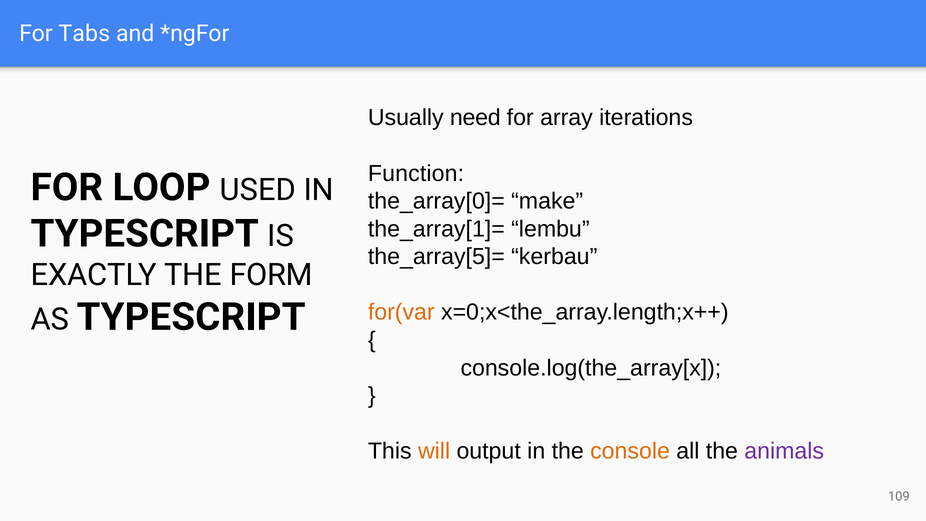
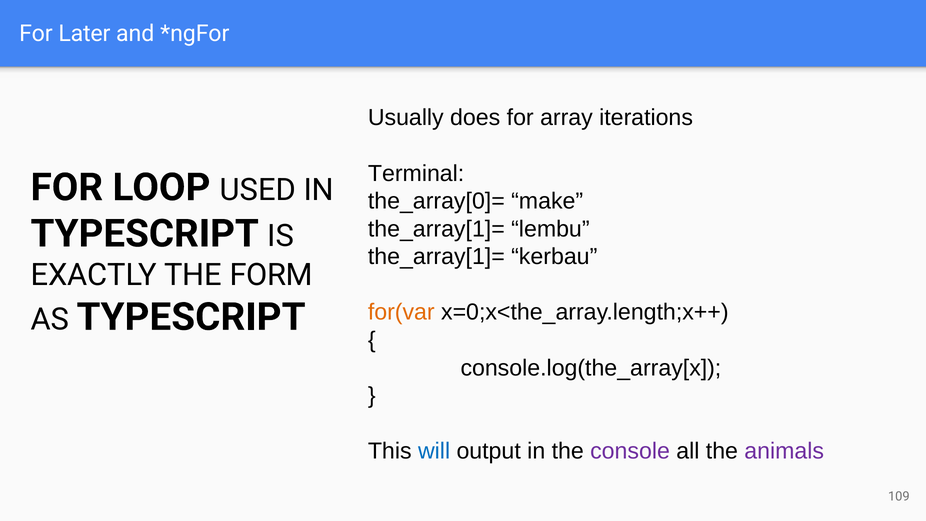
Tabs: Tabs -> Later (84, 34)
need: need -> does (475, 118)
Function: Function -> Terminal (416, 173)
the_array[5]=: the_array[5]= -> the_array[1]= (436, 257)
will colour: orange -> blue (434, 451)
console colour: orange -> purple (630, 451)
